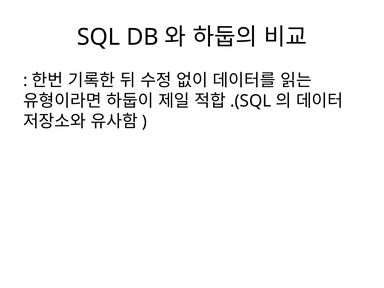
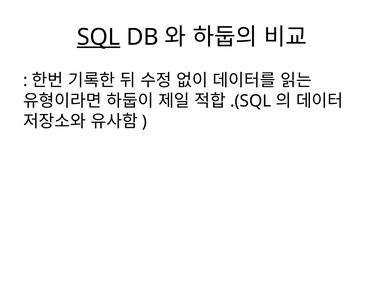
SQL underline: none -> present (99, 37)
